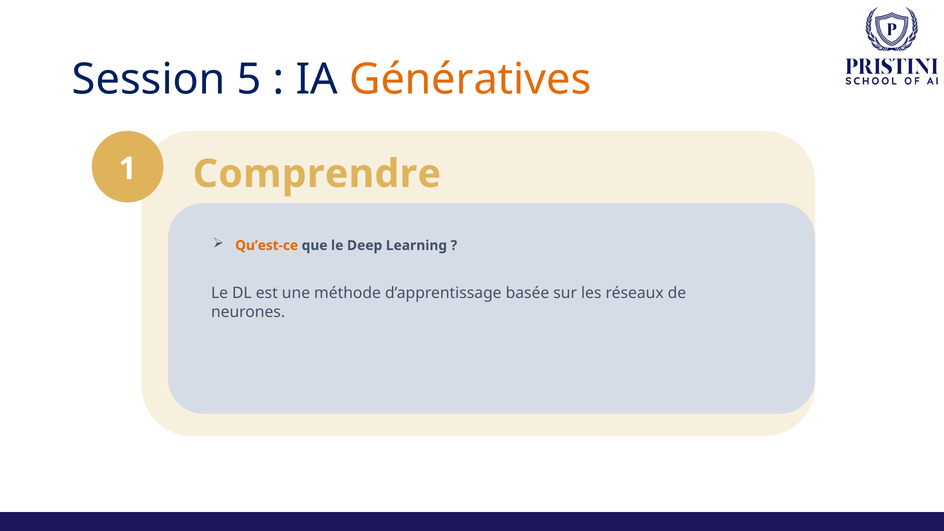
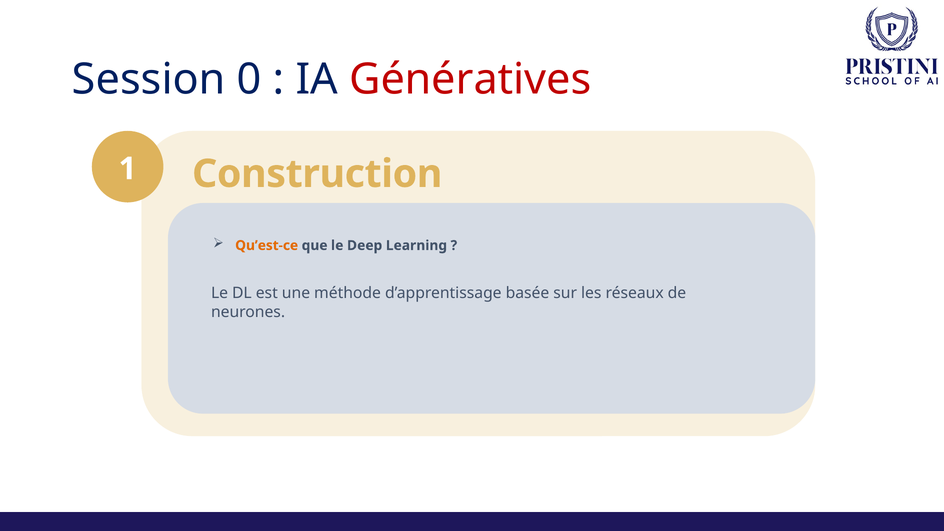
5: 5 -> 0 (249, 79)
Génératives colour: orange -> red (470, 79)
Comprendre: Comprendre -> Construction (317, 174)
